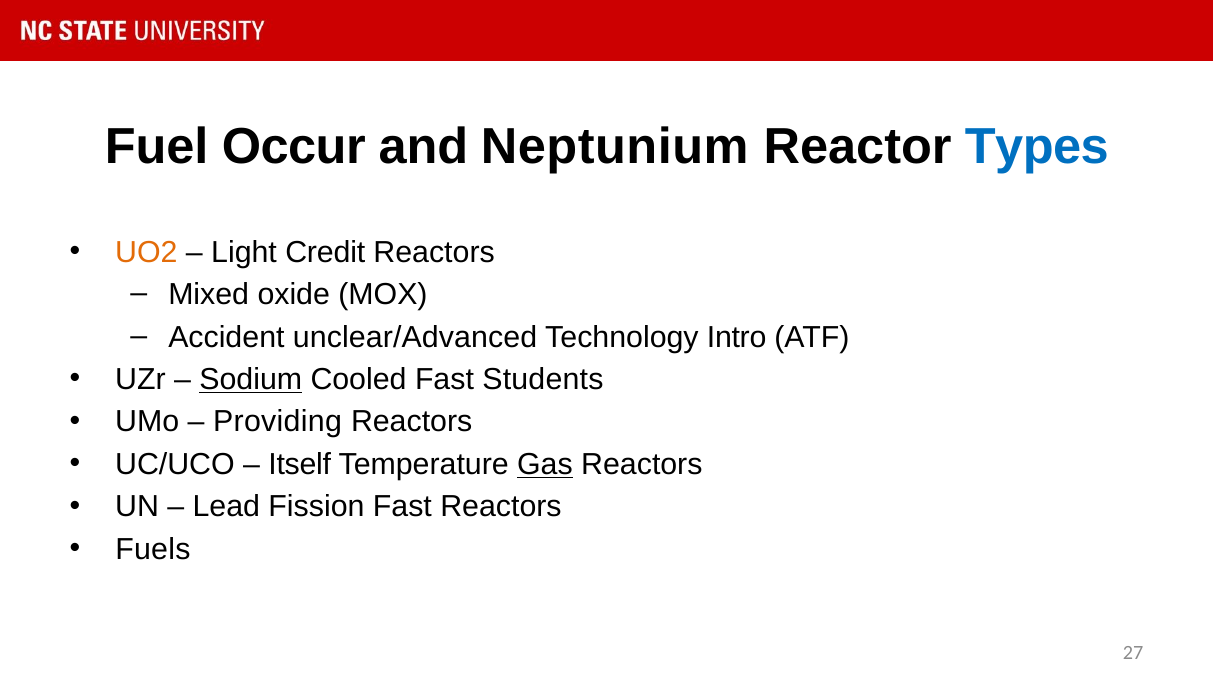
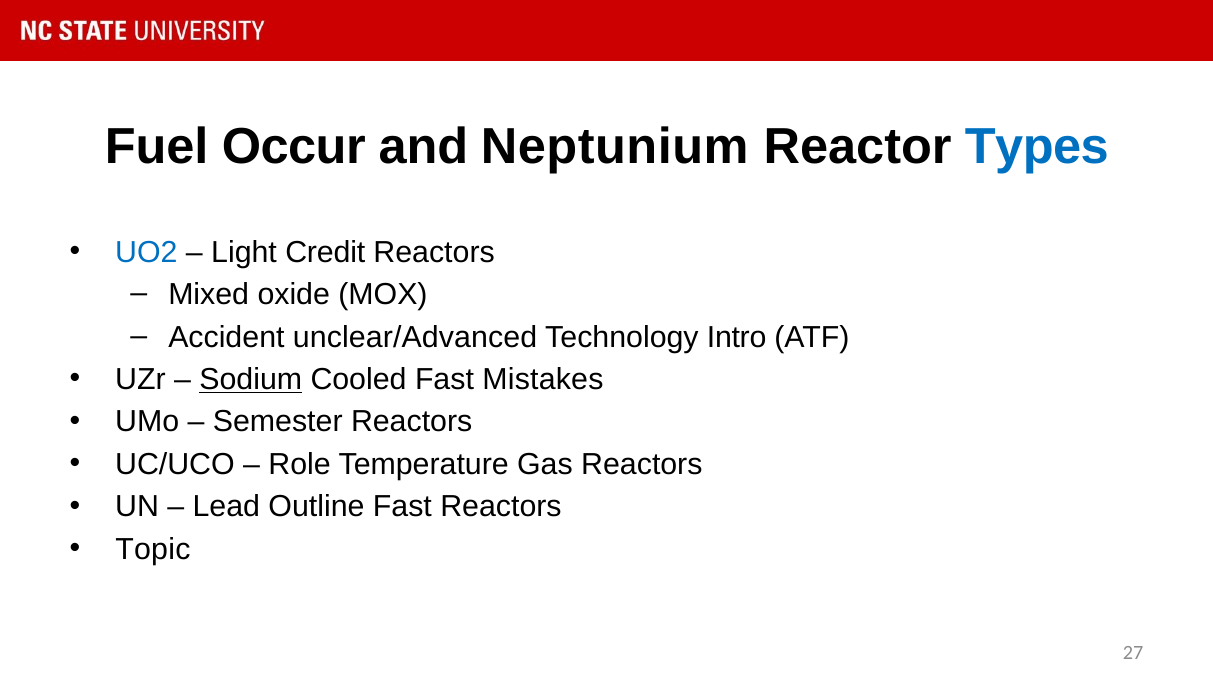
UO2 colour: orange -> blue (146, 252)
Students: Students -> Mistakes (543, 379)
Providing: Providing -> Semester (278, 422)
Itself: Itself -> Role (300, 464)
Gas underline: present -> none (545, 464)
Fission: Fission -> Outline (316, 506)
Fuels: Fuels -> Topic (153, 549)
